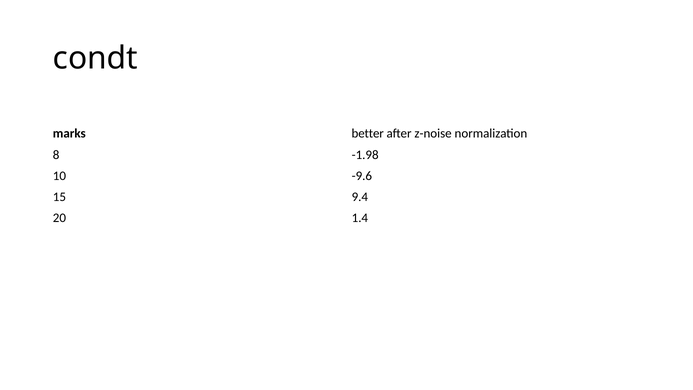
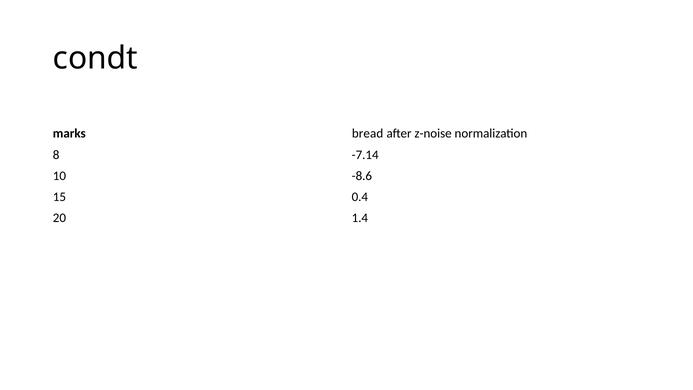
better: better -> bread (368, 134)
-1.98: -1.98 -> -7.14 (365, 155)
-9.6: -9.6 -> -8.6 (362, 176)
9.4: 9.4 -> 0.4 (360, 197)
